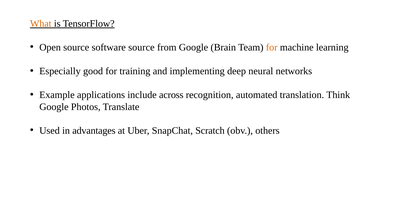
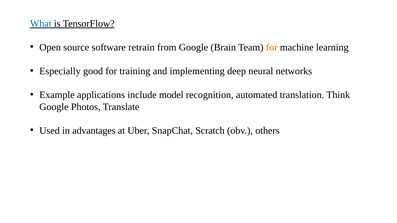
What colour: orange -> blue (41, 24)
software source: source -> retrain (141, 47)
across: across -> model (171, 95)
